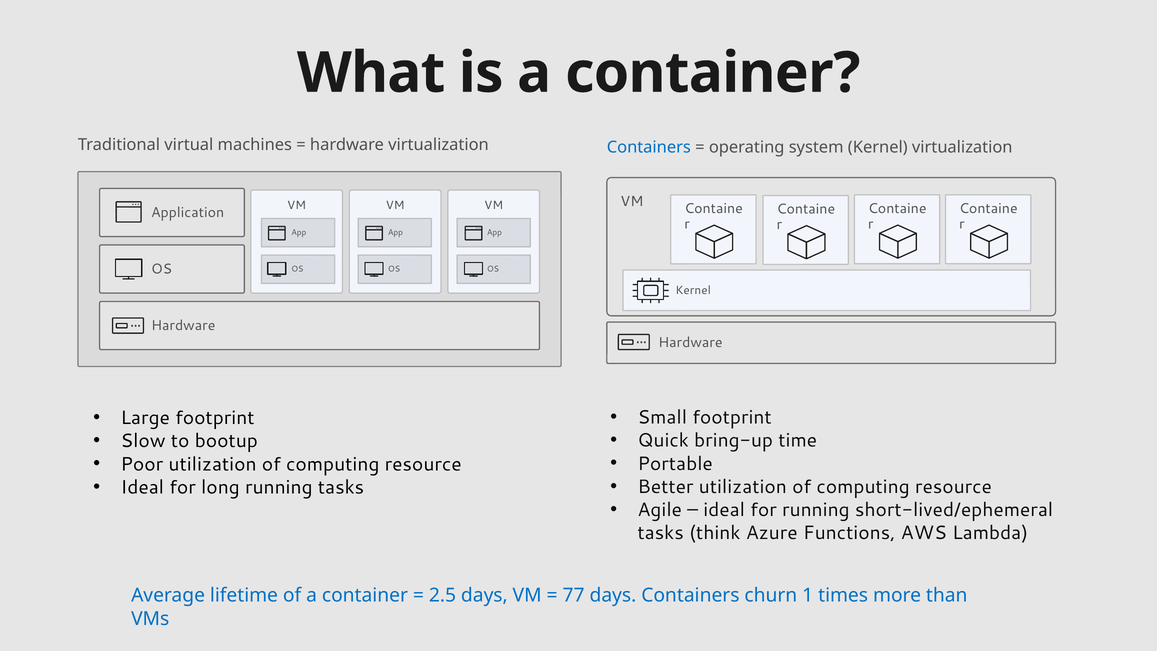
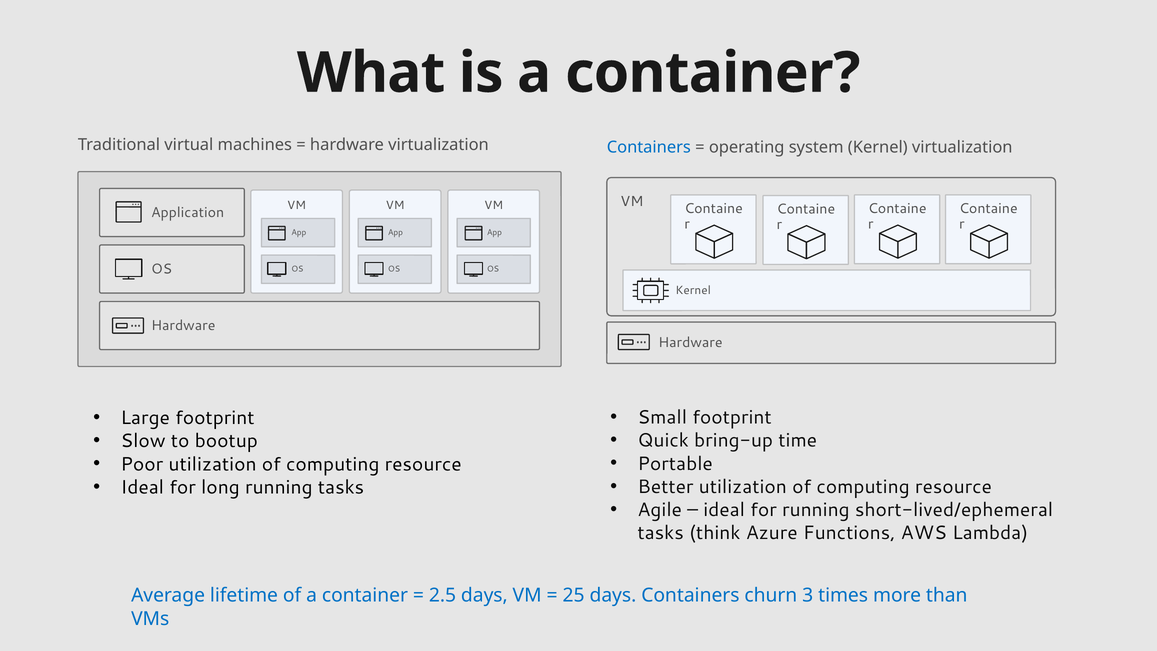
77: 77 -> 25 (574, 595)
1: 1 -> 3 (808, 595)
